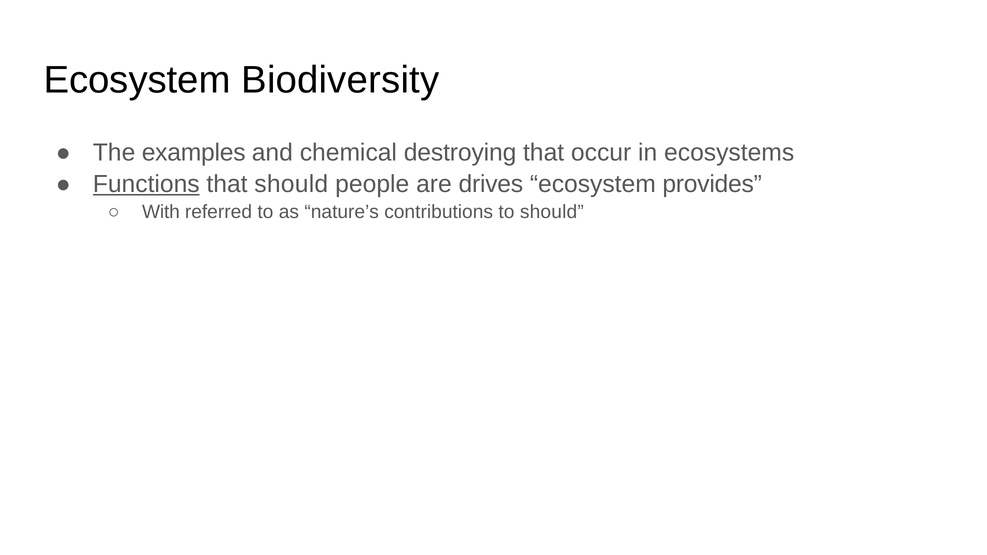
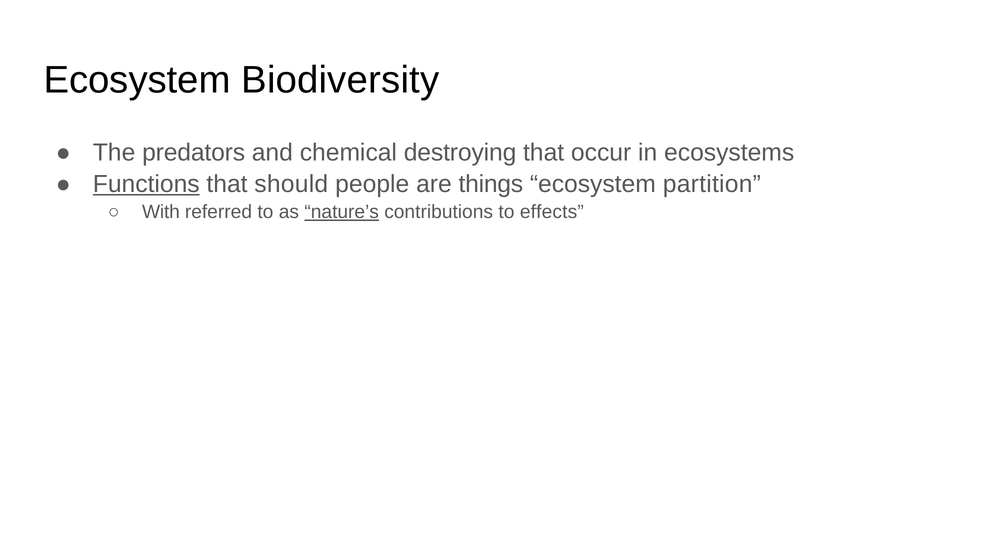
examples: examples -> predators (194, 153)
drives: drives -> things (491, 184)
provides: provides -> partition (712, 184)
nature’s underline: none -> present (342, 212)
to should: should -> effects (552, 212)
